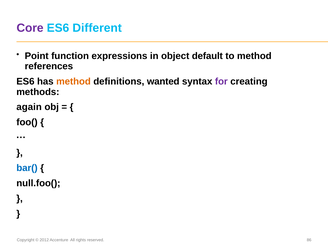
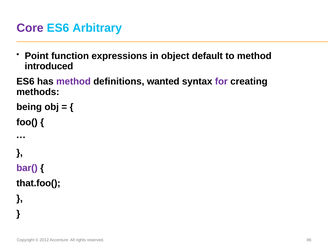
Different: Different -> Arbitrary (97, 28)
references: references -> introduced (49, 66)
method colour: orange -> purple (73, 82)
again: again -> being (29, 107)
bar( colour: blue -> purple (27, 168)
null.foo(: null.foo( -> that.foo( (38, 183)
